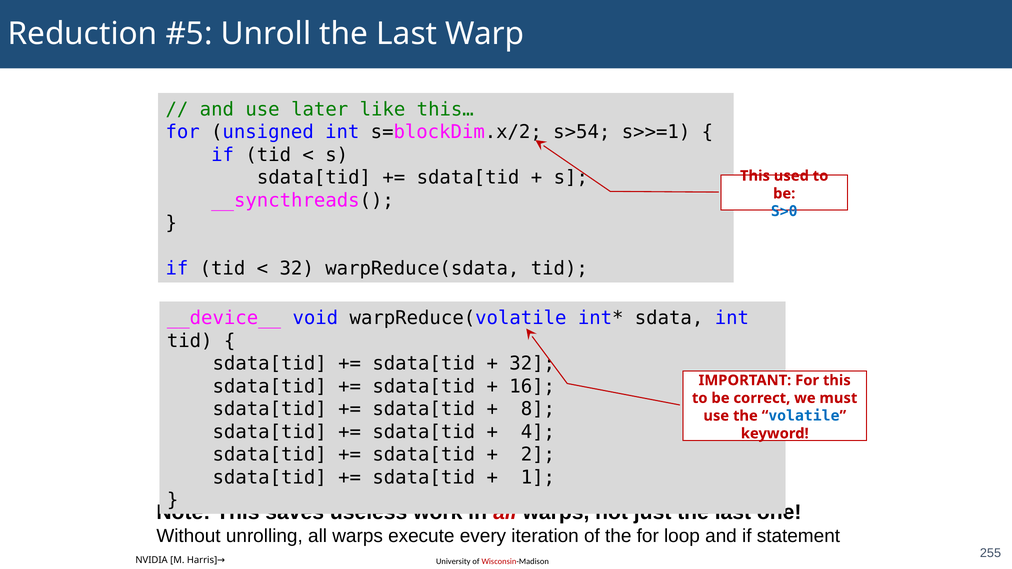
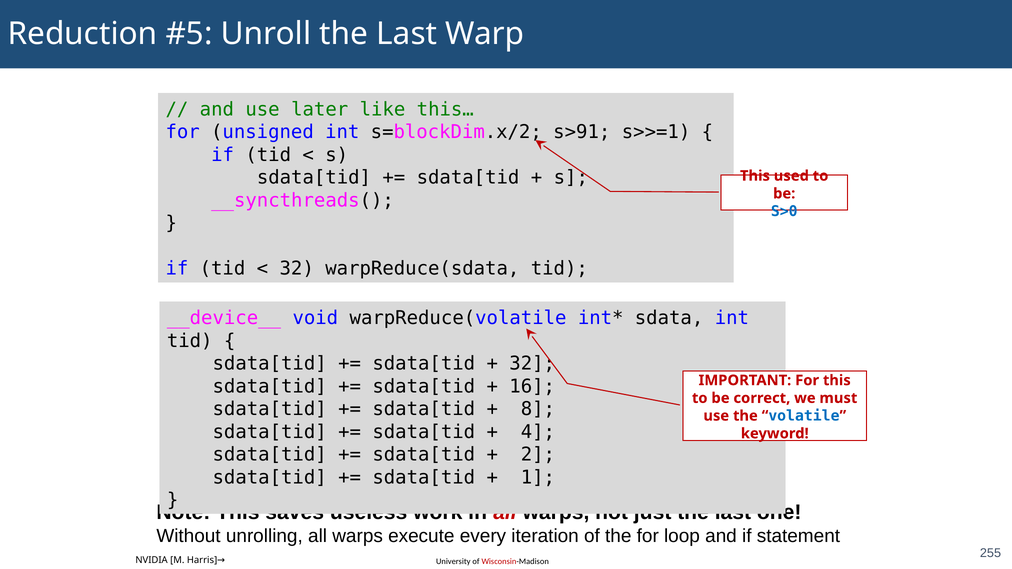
s>54: s>54 -> s>91 (582, 132)
